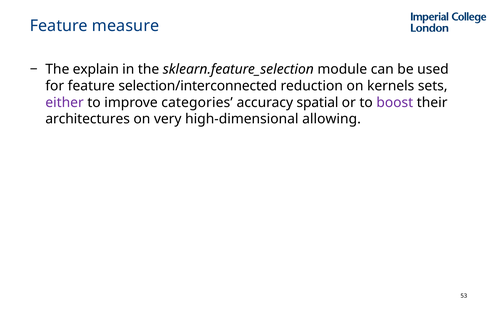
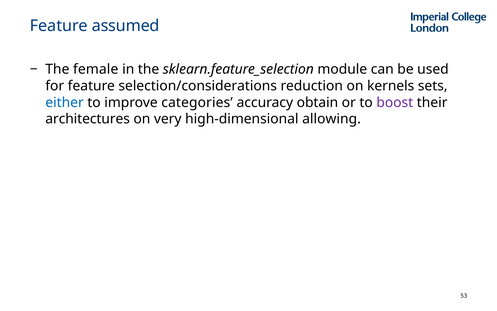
measure: measure -> assumed (126, 26)
explain: explain -> female (96, 69)
selection/interconnected: selection/interconnected -> selection/considerations (198, 86)
either colour: purple -> blue (65, 102)
spatial: spatial -> obtain (317, 102)
